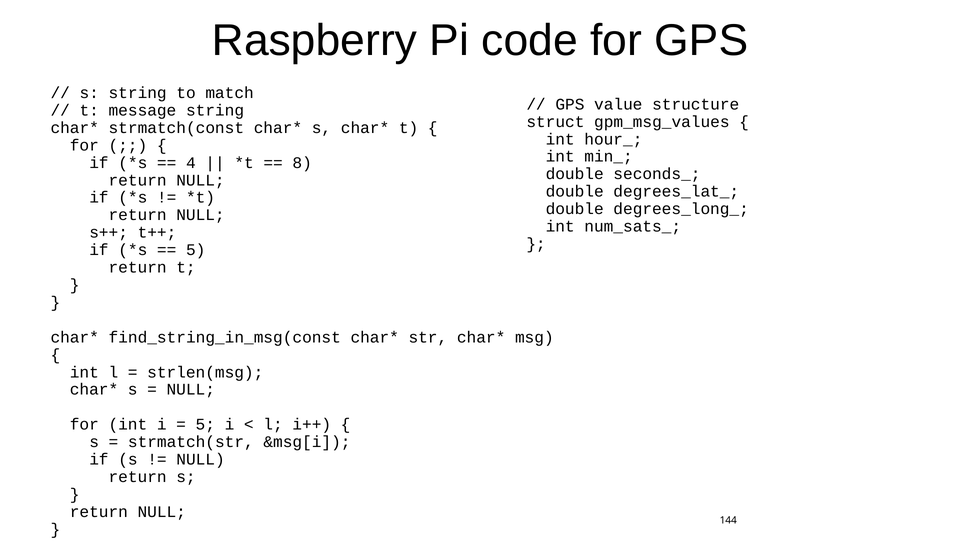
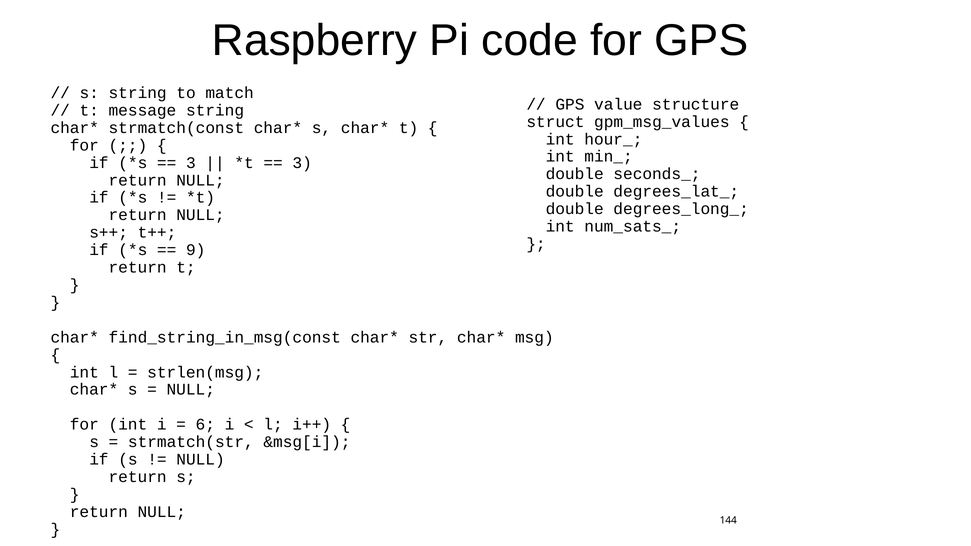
4: 4 -> 3 (191, 163)
8: 8 -> 3 (302, 163)
5: 5 -> 9 (196, 250)
5: 5 -> 6 (205, 425)
